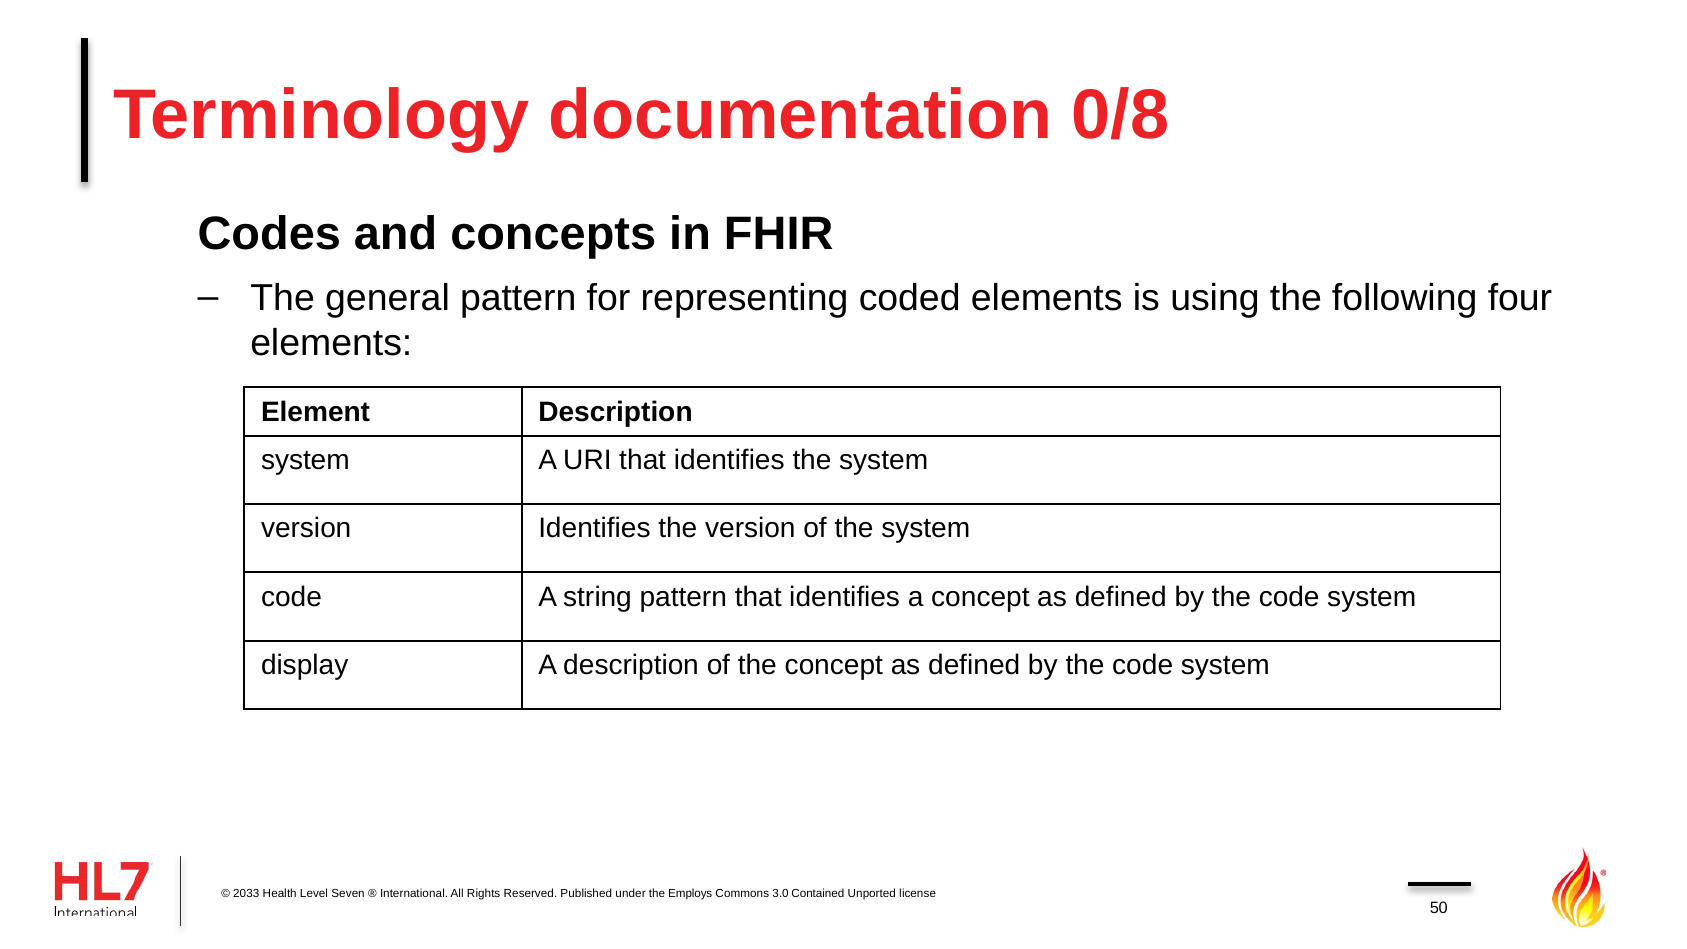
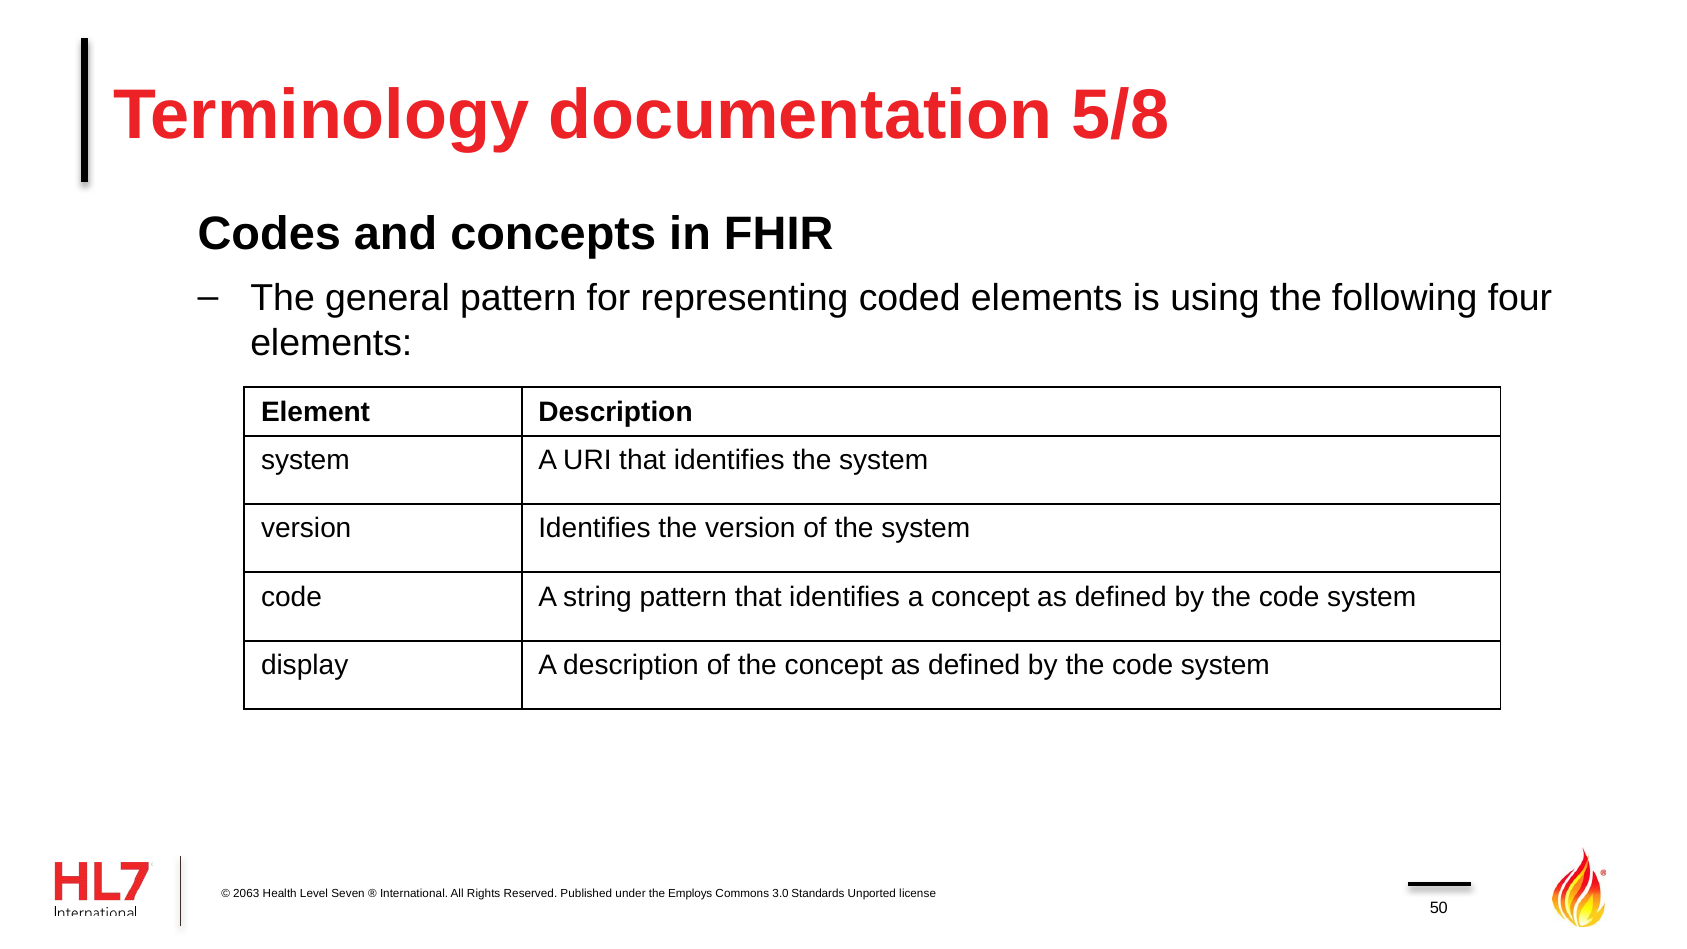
0/8: 0/8 -> 5/8 (1120, 115)
2033: 2033 -> 2063 (246, 893)
Contained: Contained -> Standards (818, 893)
